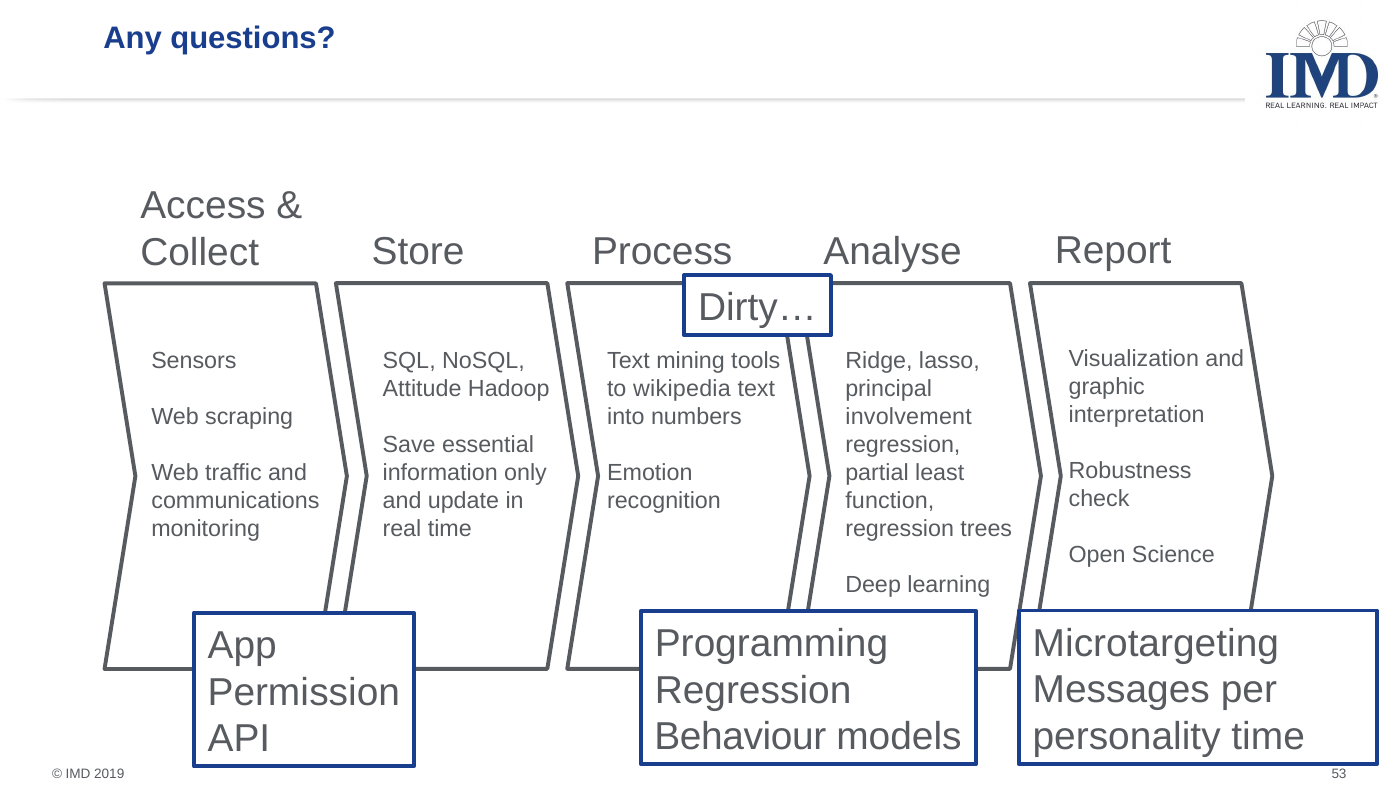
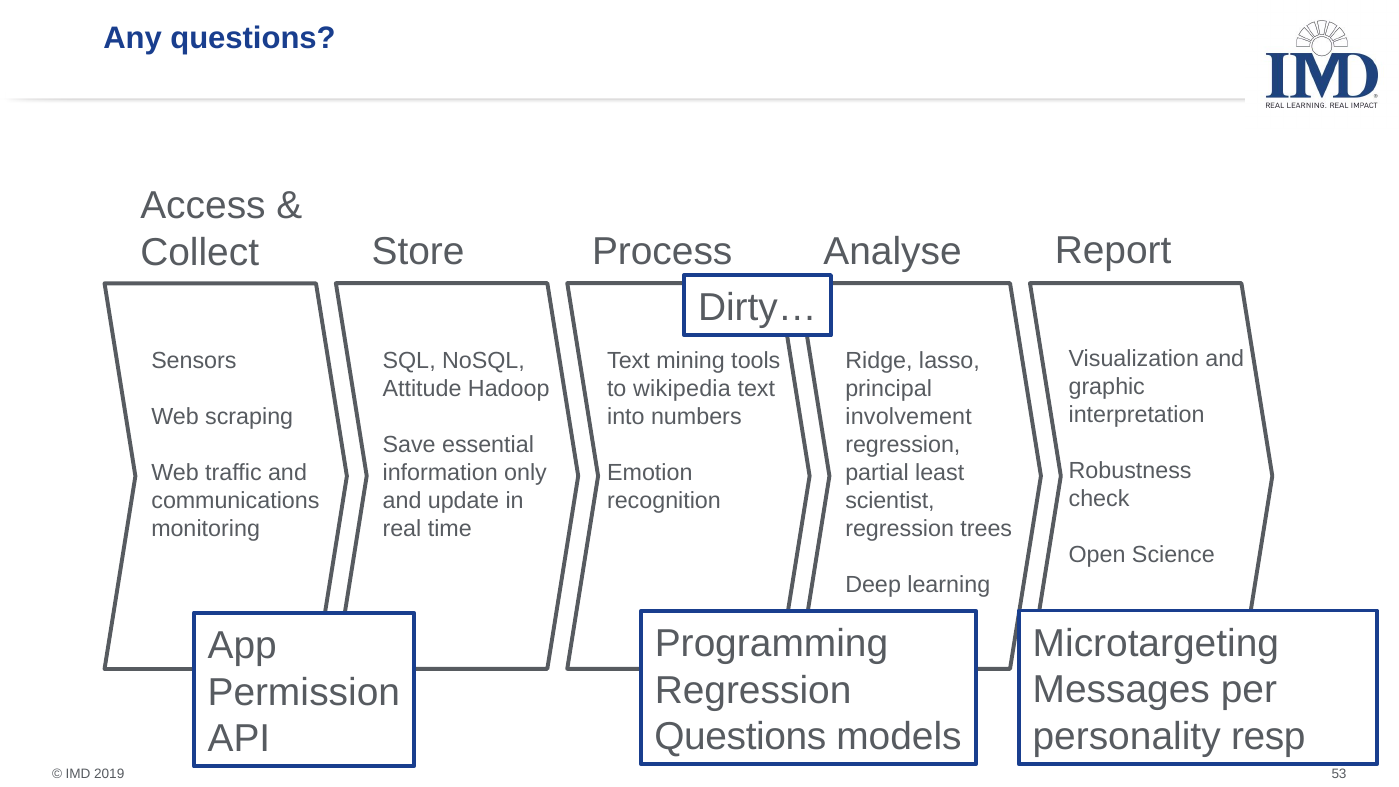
function: function -> scientist (890, 501)
personality time: time -> resp (1268, 737)
Behaviour: Behaviour -> Questions (740, 737)
